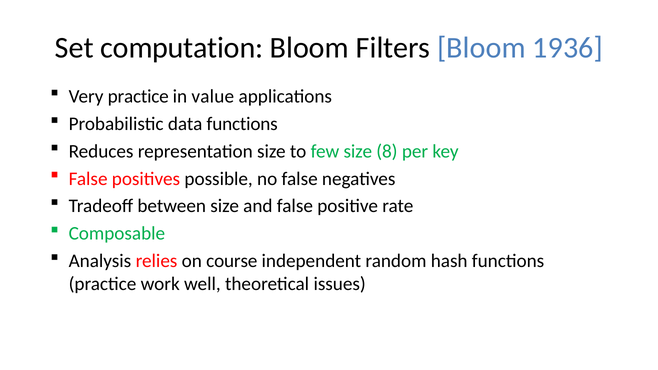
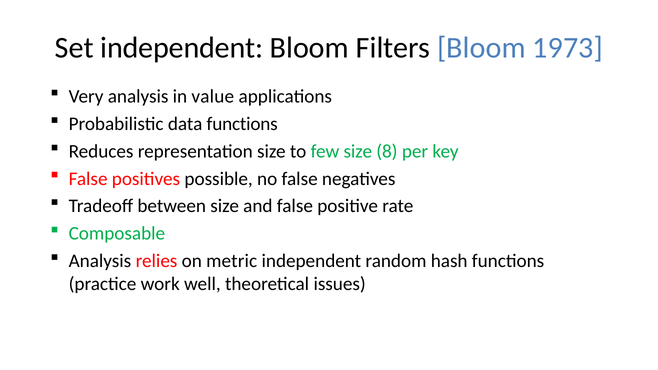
Set computation: computation -> independent (182, 48)
1936: 1936 -> 1973 (568, 48)
Very practice: practice -> analysis (138, 96)
course: course -> metric (232, 261)
